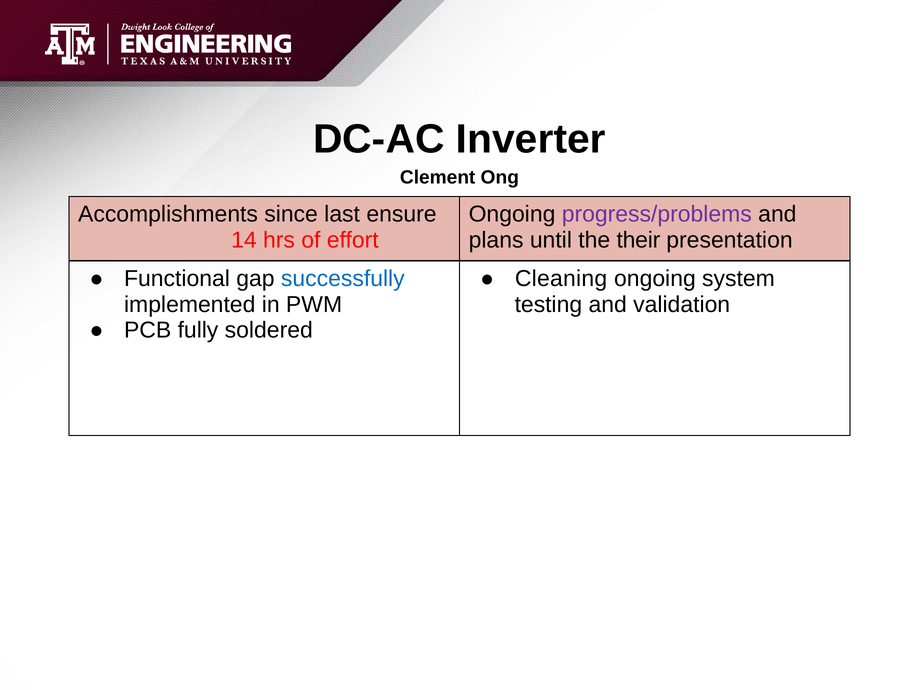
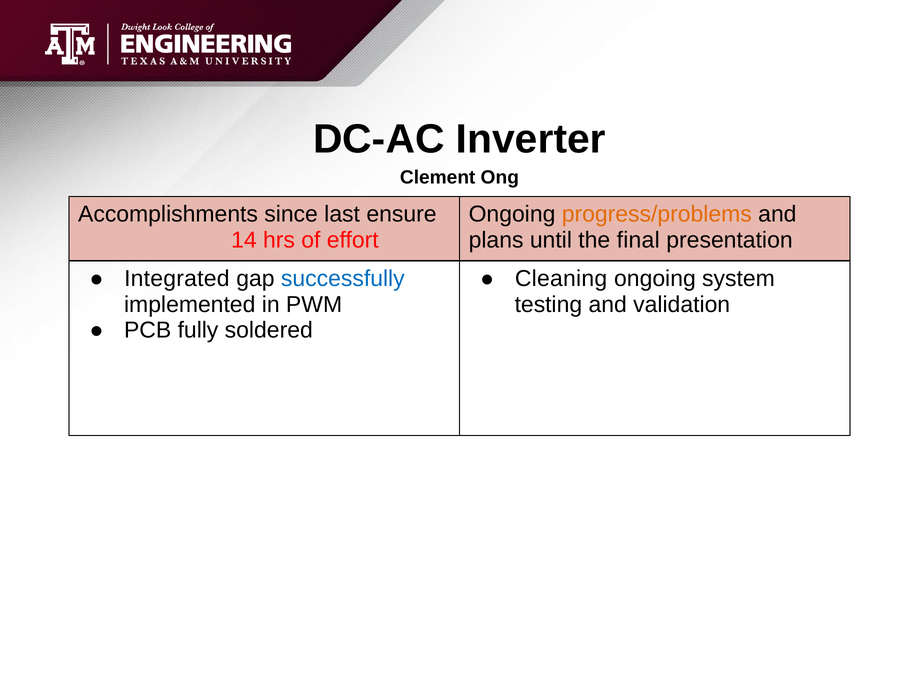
progress/problems colour: purple -> orange (657, 214)
their: their -> final (638, 240)
Functional: Functional -> Integrated (177, 278)
